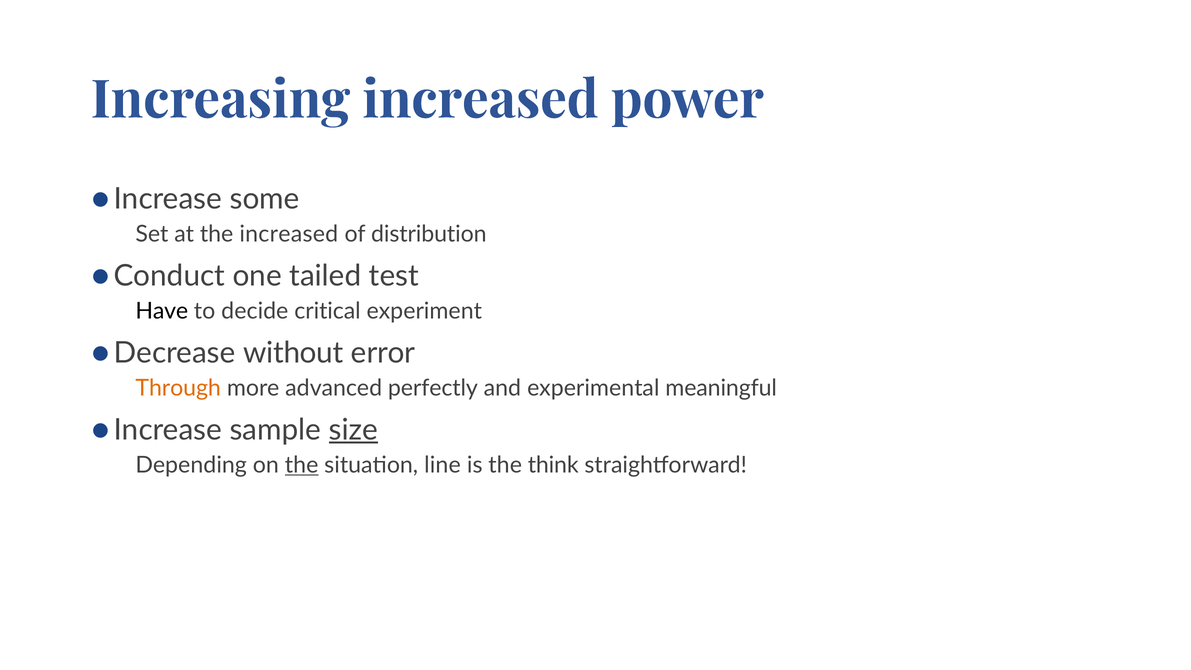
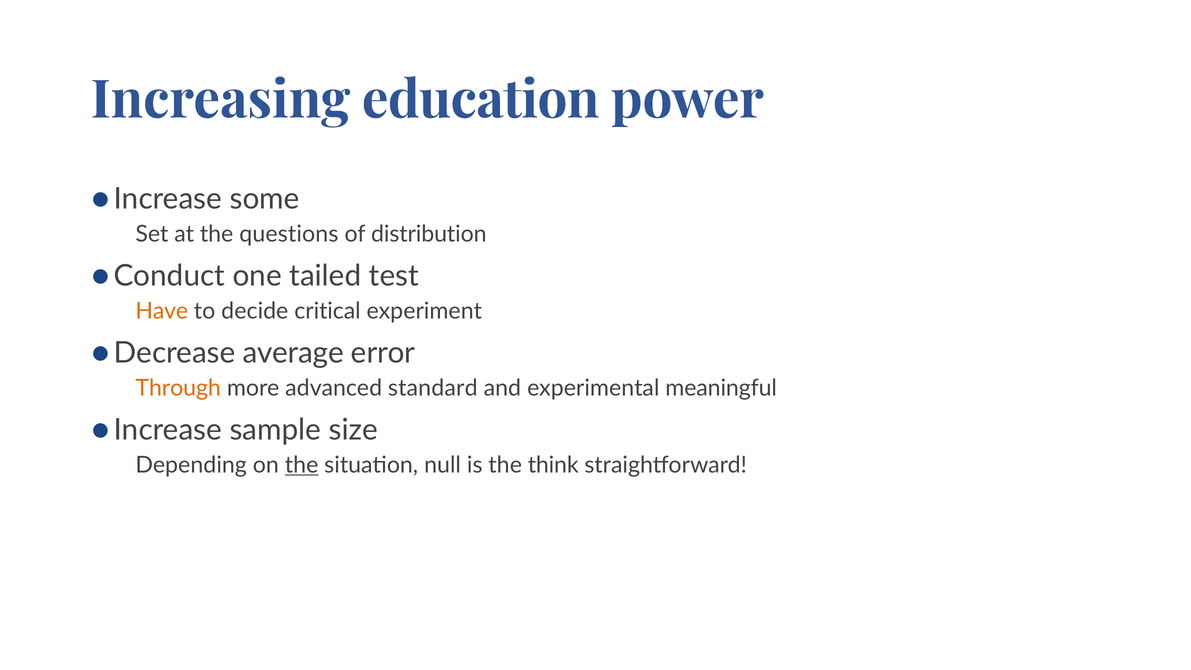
Increasing increased: increased -> education (481, 100)
the increased: increased -> questions (289, 234)
Have colour: black -> orange (162, 311)
without: without -> average (293, 353)
perfectly: perfectly -> standard (433, 388)
size underline: present -> none (353, 430)
line: line -> null (443, 465)
